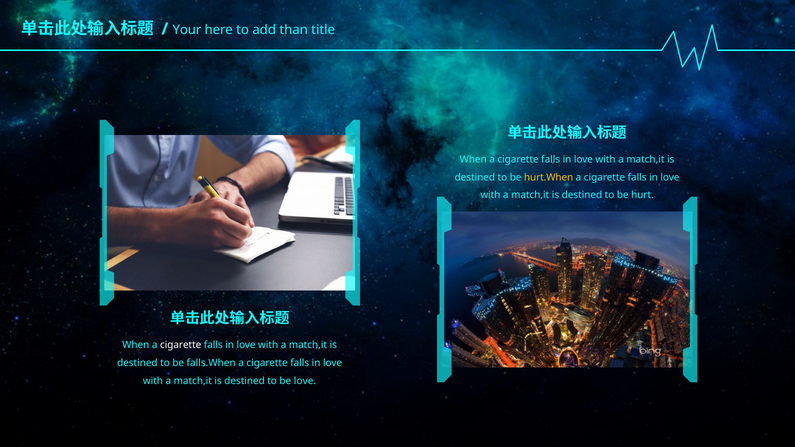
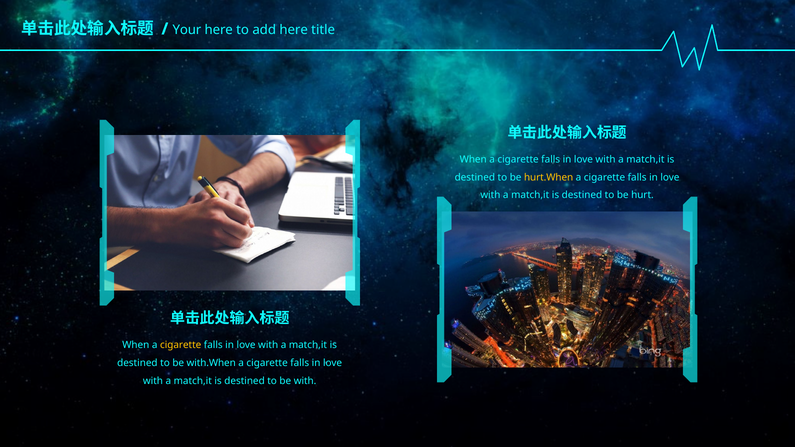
add than: than -> here (294, 30)
cigarette colour: white -> yellow (181, 345)
falls.When: falls.When -> with.When (211, 363)
be love: love -> with (305, 381)
